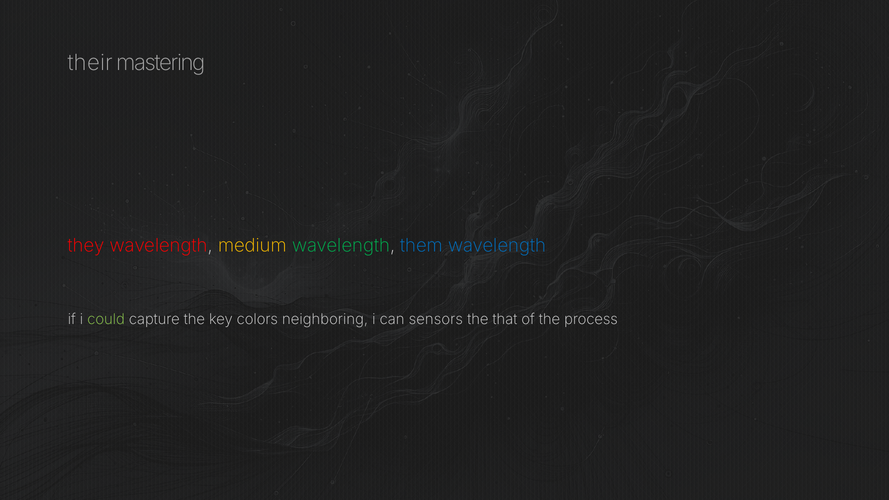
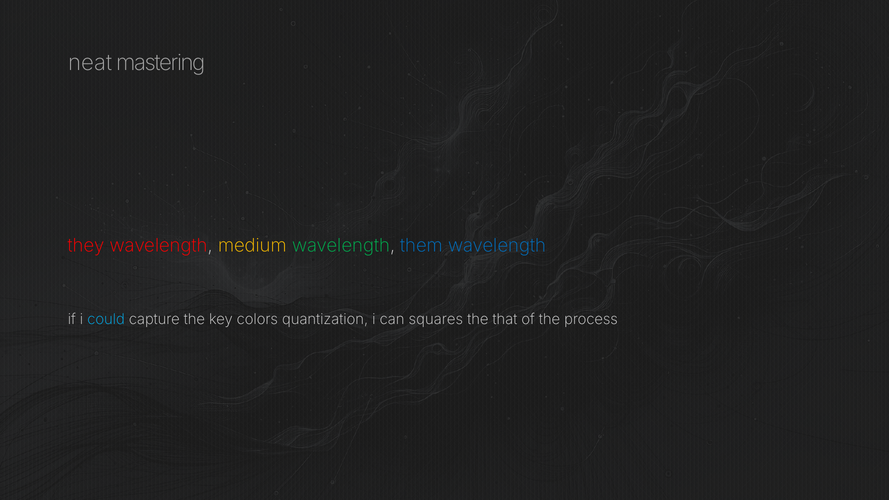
their: their -> neat (90, 63)
could colour: light green -> light blue (106, 320)
neighboring: neighboring -> quantization (325, 320)
sensors: sensors -> squares (436, 320)
